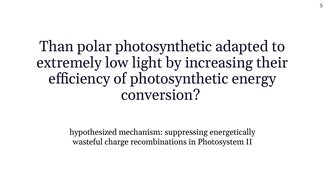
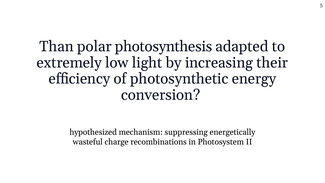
polar photosynthetic: photosynthetic -> photosynthesis (164, 47)
